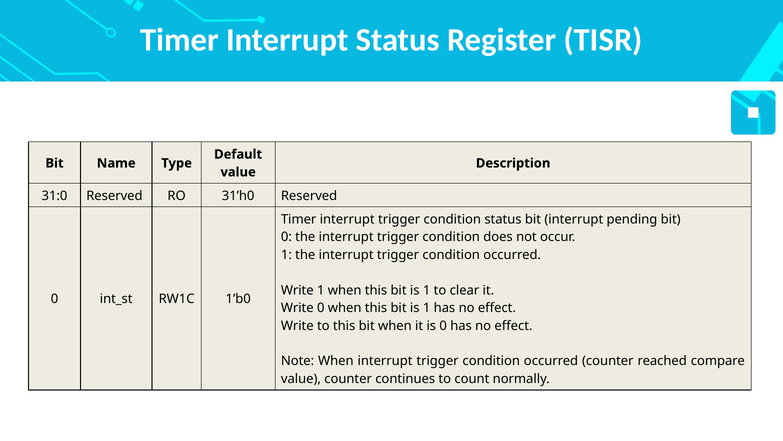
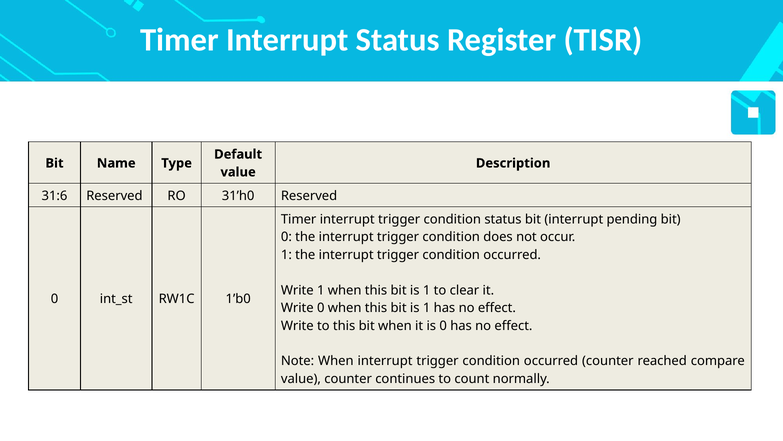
31:0: 31:0 -> 31:6 (55, 196)
